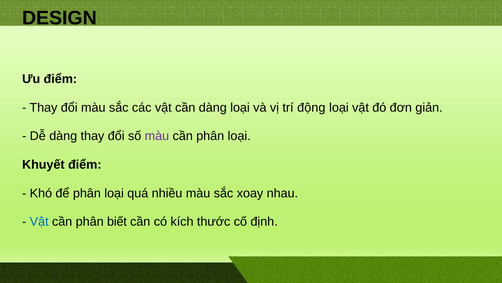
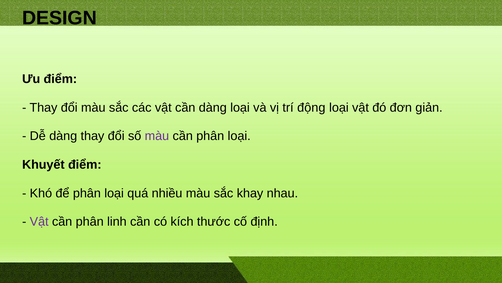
xoay: xoay -> khay (250, 193)
Vật colour: blue -> purple (39, 221)
biết: biết -> linh (117, 221)
